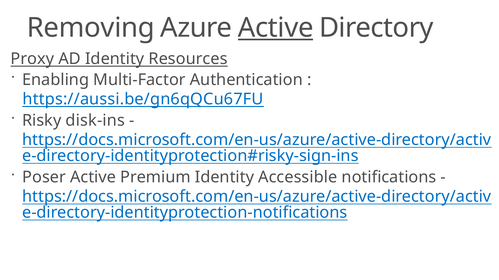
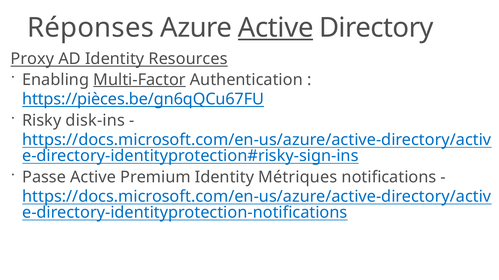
Removing: Removing -> Réponses (91, 28)
Multi-Factor underline: none -> present (139, 80)
https://aussi.be/gn6qQCu67FU: https://aussi.be/gn6qQCu67FU -> https://pièces.be/gn6qQCu67FU (143, 99)
Poser: Poser -> Passe (44, 178)
Accessible: Accessible -> Métriques (298, 178)
